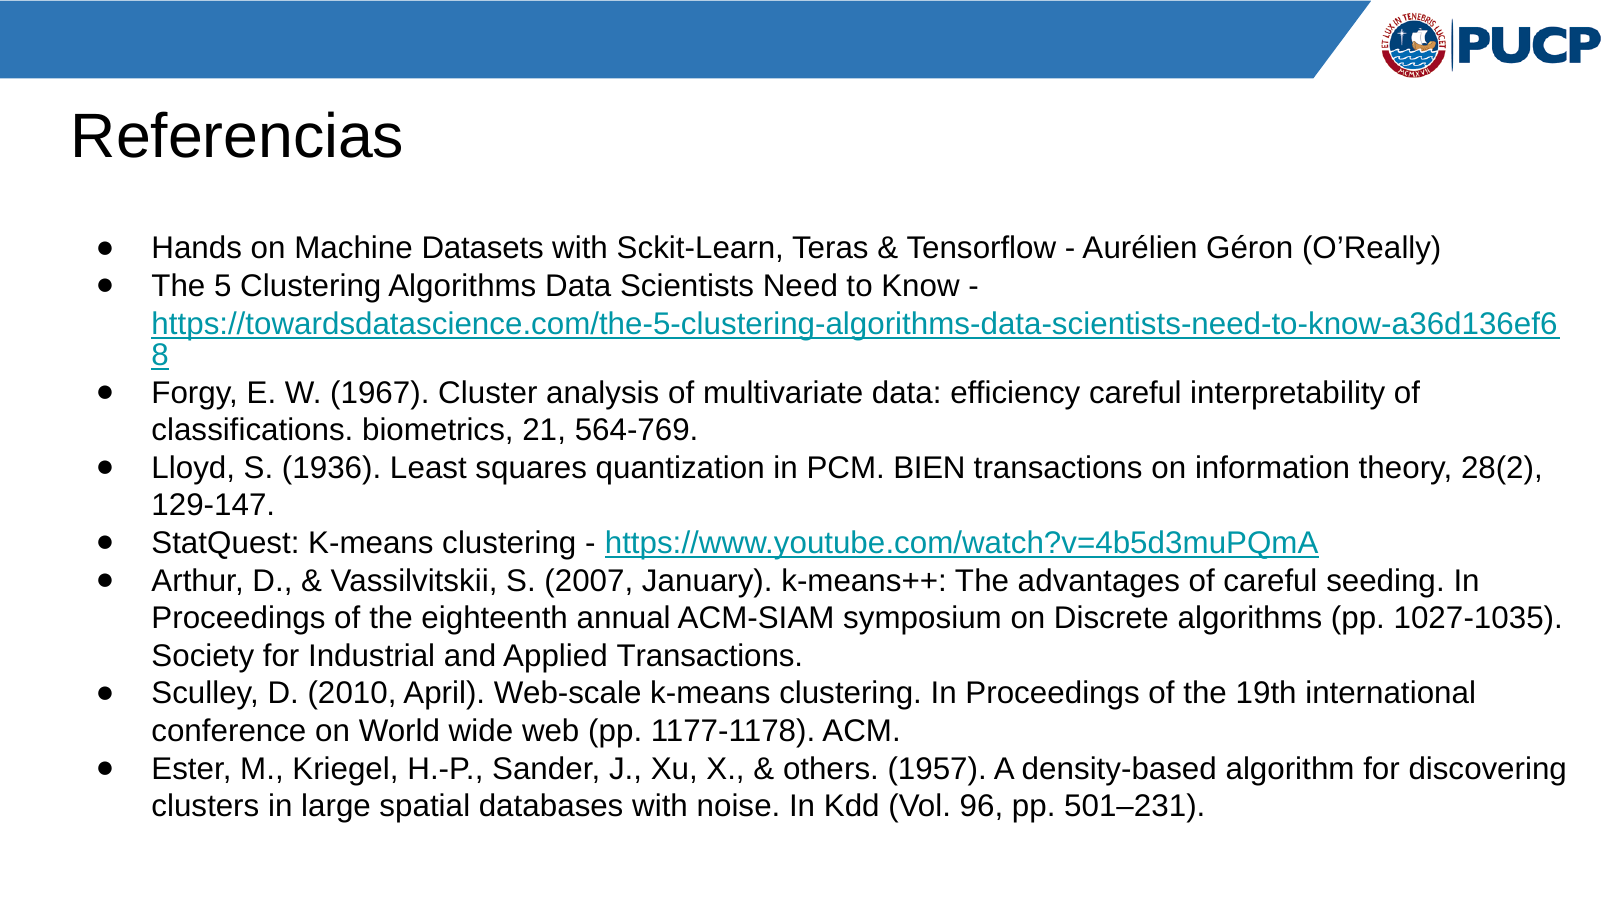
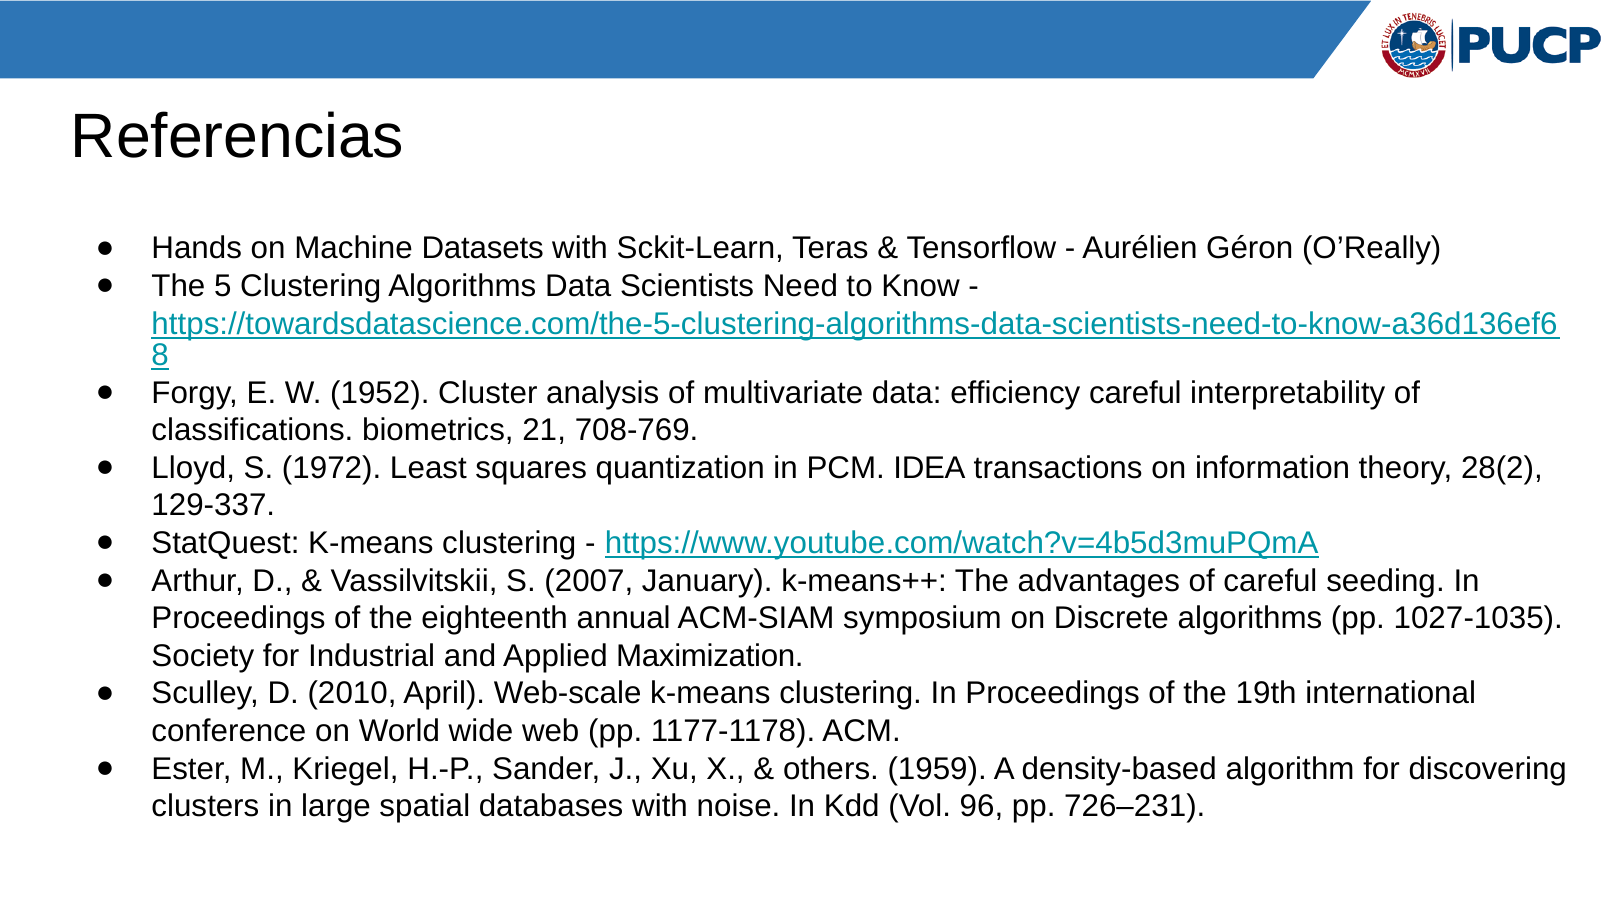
1967: 1967 -> 1952 (380, 393)
564-769: 564-769 -> 708-769 (637, 430)
1936: 1936 -> 1972 (332, 468)
BIEN: BIEN -> IDEA (929, 468)
129-147: 129-147 -> 129-337 (213, 505)
Applied Transactions: Transactions -> Maximization (710, 656)
1957: 1957 -> 1959 (937, 768)
501–231: 501–231 -> 726–231 (1135, 806)
